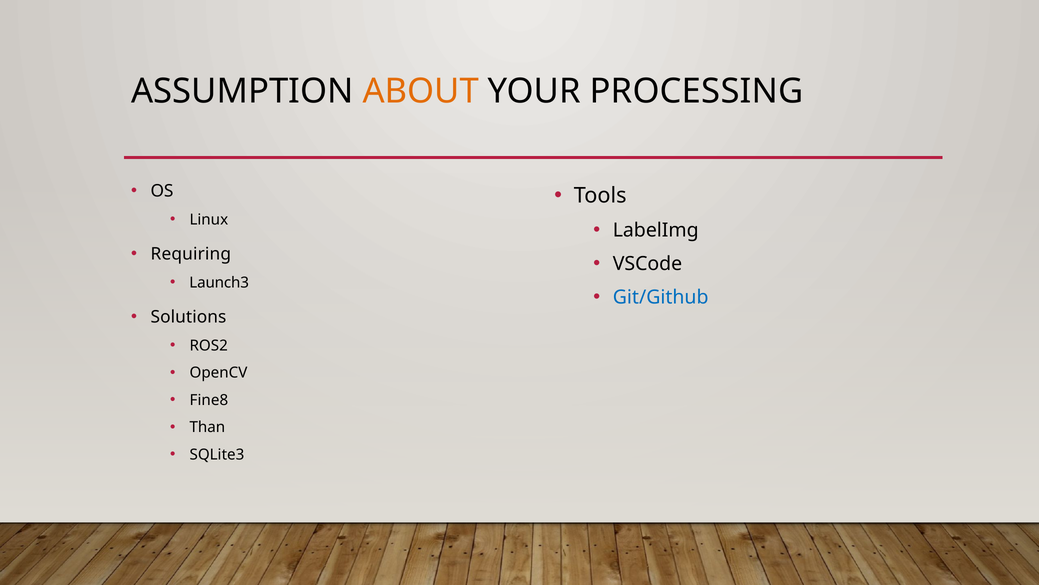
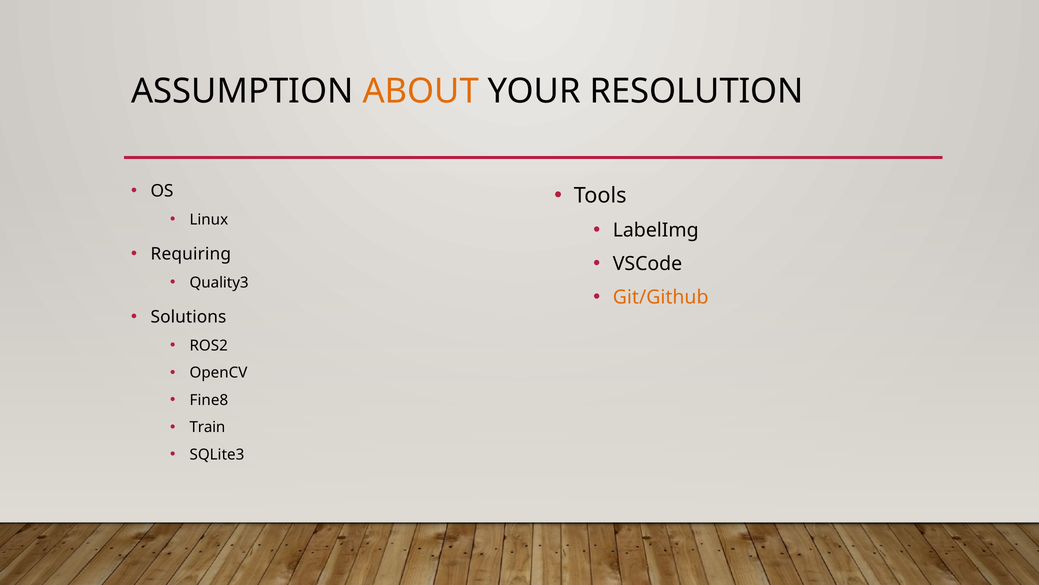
PROCESSING: PROCESSING -> RESOLUTION (697, 91)
Launch3: Launch3 -> Quality3 (219, 282)
Git/Github colour: blue -> orange (661, 297)
Than: Than -> Train (207, 427)
